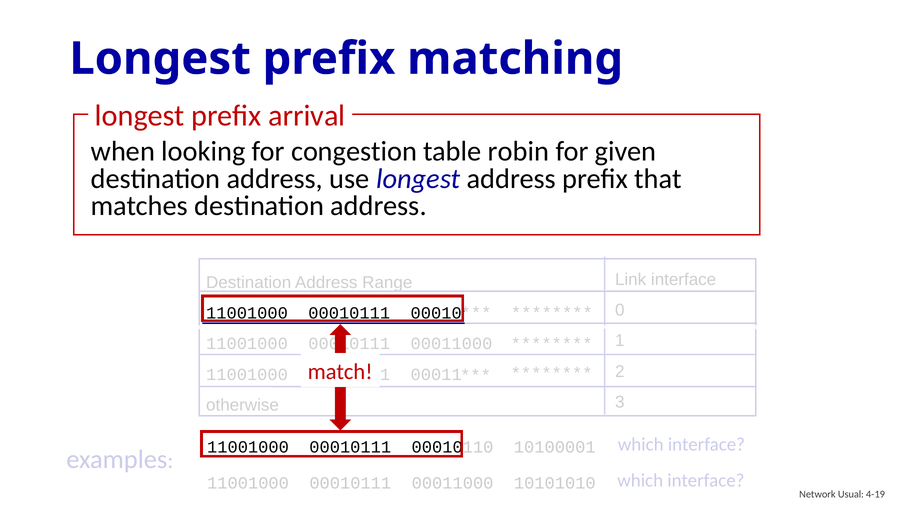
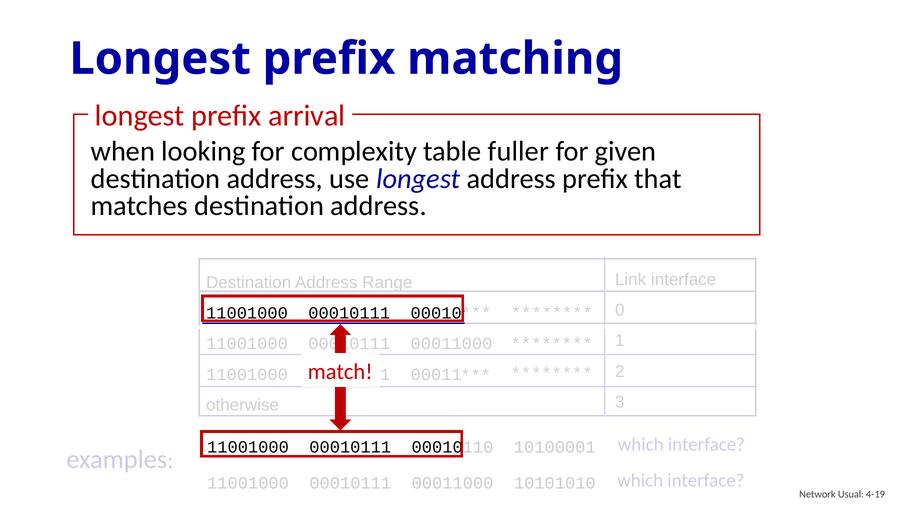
congestion: congestion -> complexity (354, 152)
robin: robin -> fuller (519, 152)
